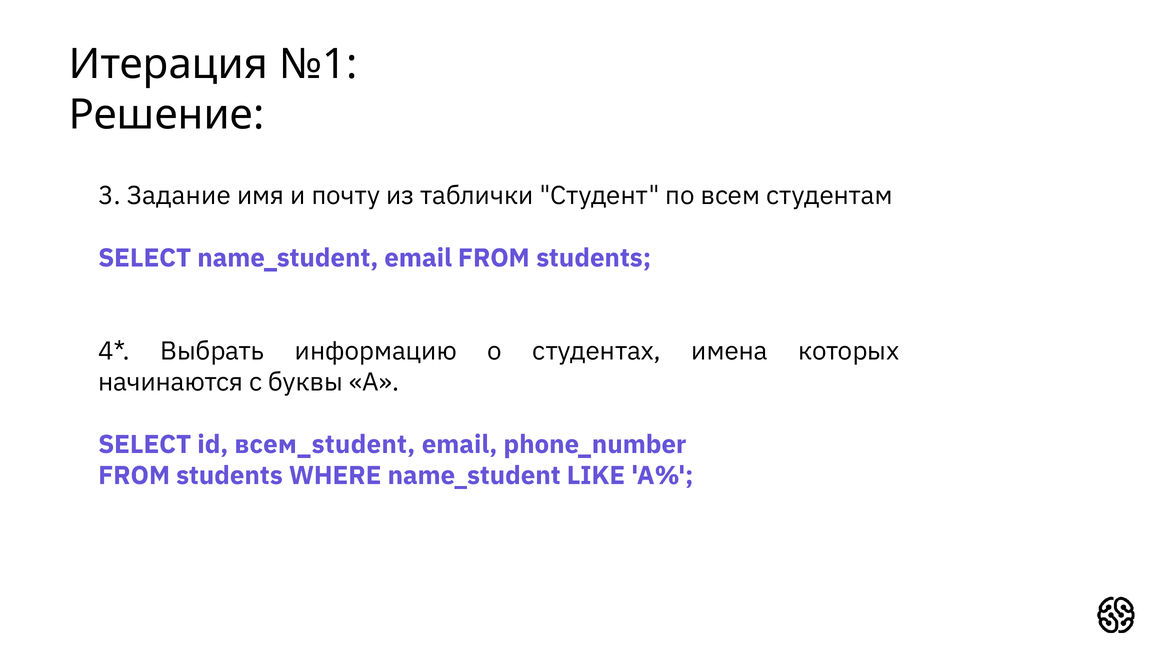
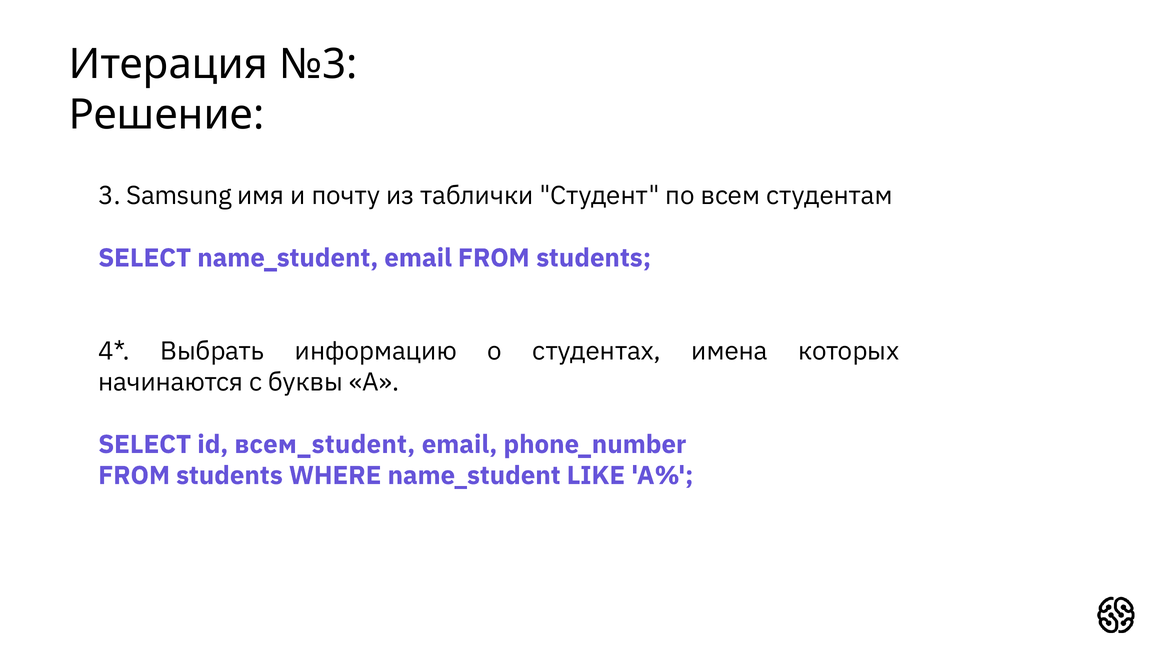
№1: №1 -> №3 (318, 64)
Задание: Задание -> Samsung (179, 196)
